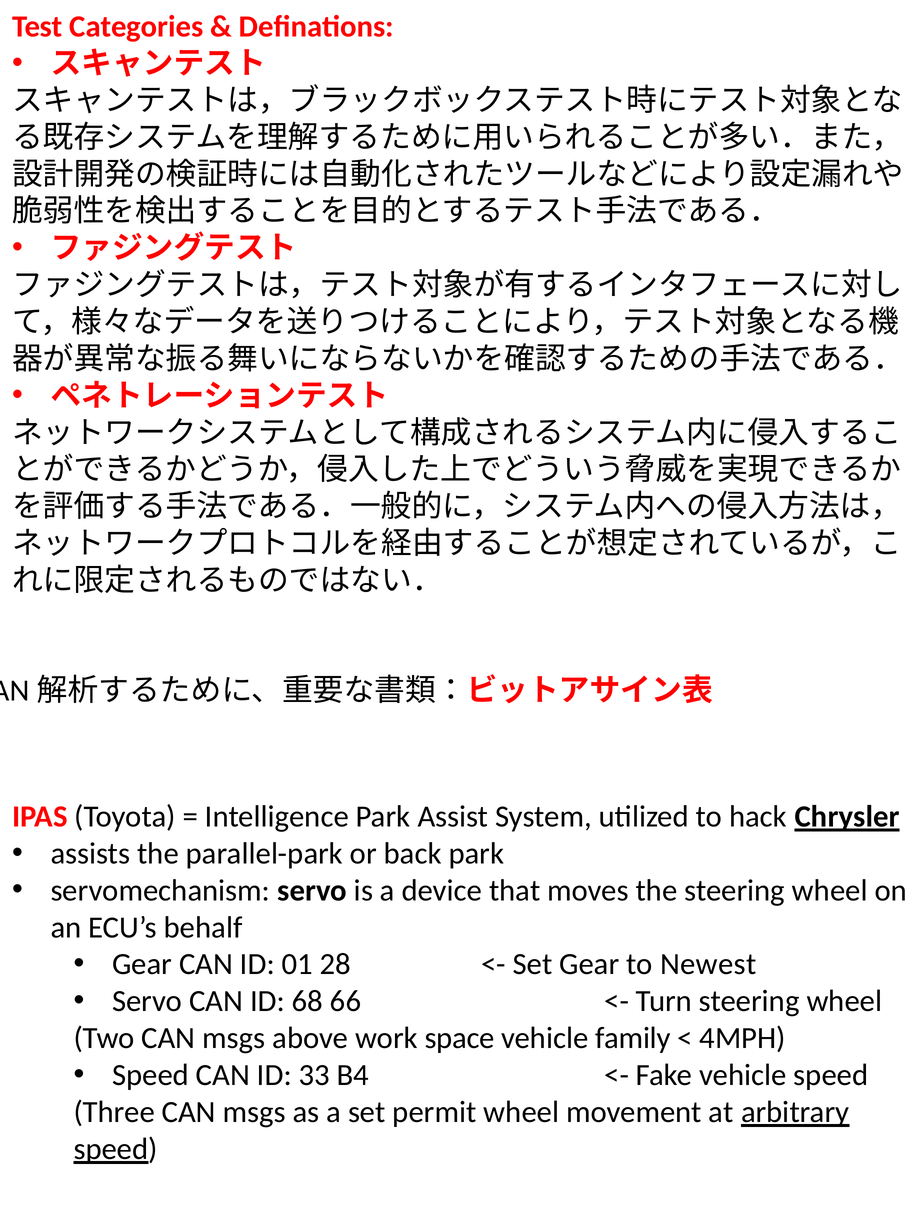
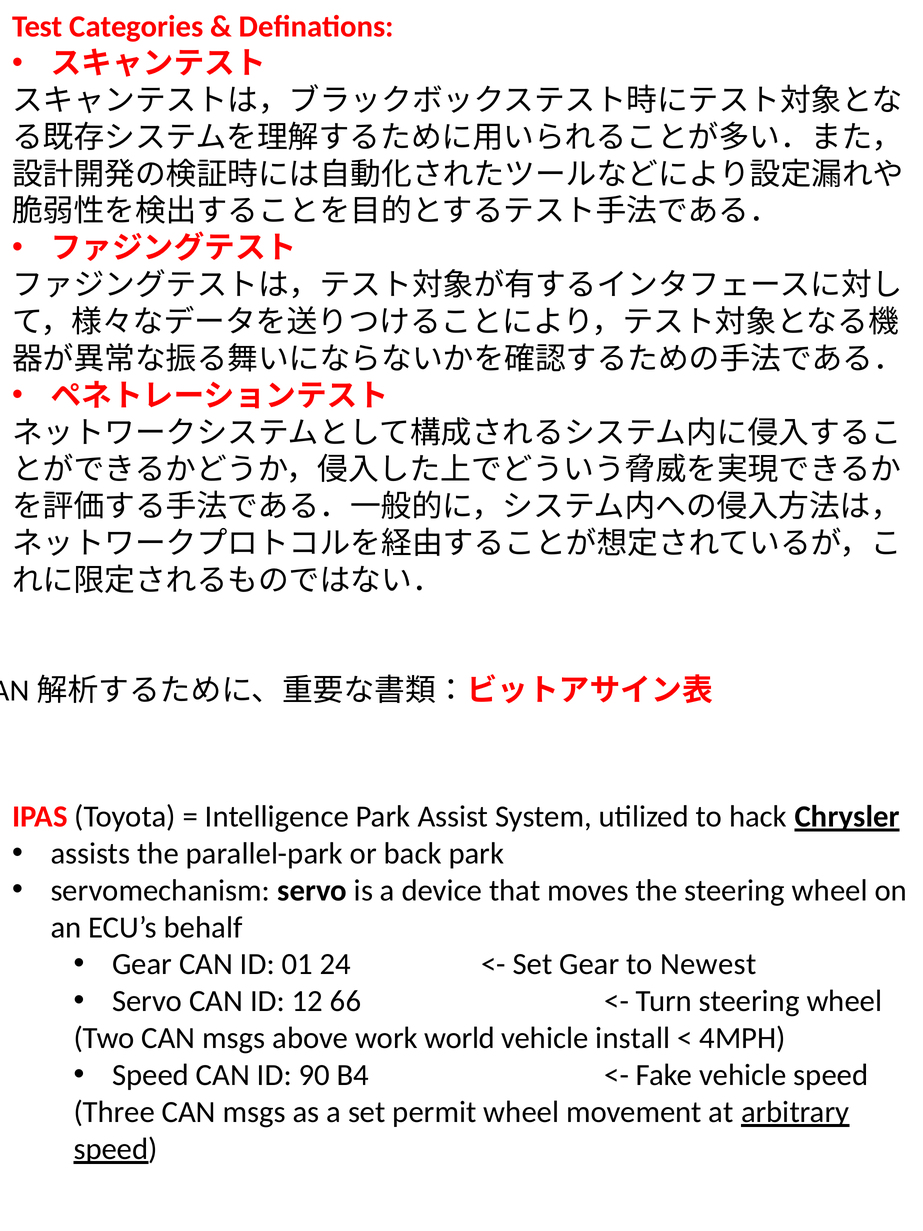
28: 28 -> 24 (335, 964)
68: 68 -> 12 (307, 1001)
space: space -> world (460, 1038)
family: family -> install (633, 1038)
33: 33 -> 90 (314, 1075)
